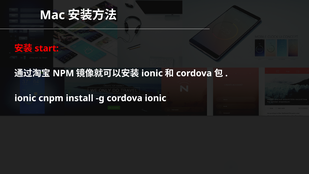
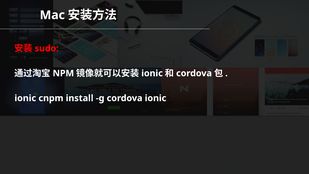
start: start -> sudo (47, 48)
